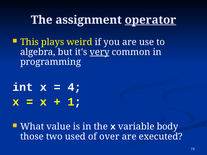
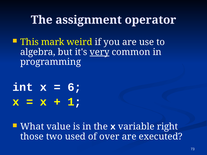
operator underline: present -> none (150, 20)
plays: plays -> mark (53, 42)
4: 4 -> 6 (74, 87)
body: body -> right (167, 127)
